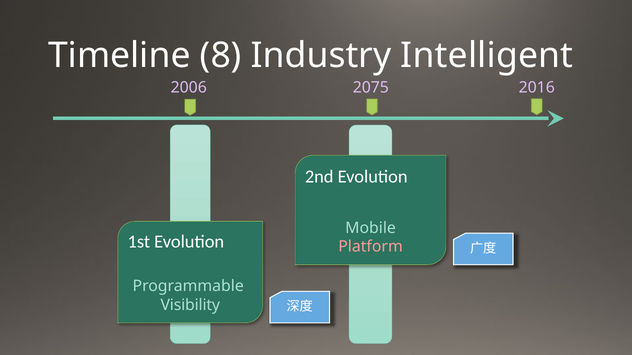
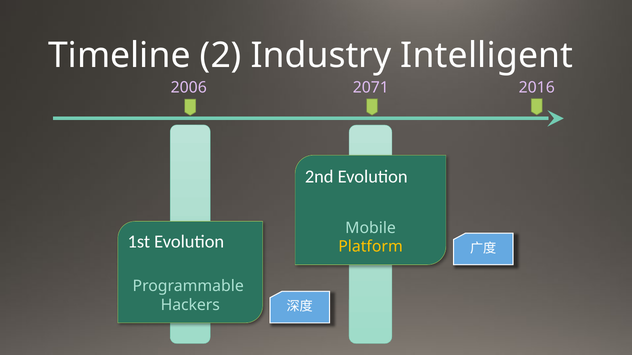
8: 8 -> 2 (221, 56)
2075: 2075 -> 2071 (371, 87)
Platform colour: pink -> yellow (371, 247)
Visibility: Visibility -> Hackers (190, 305)
